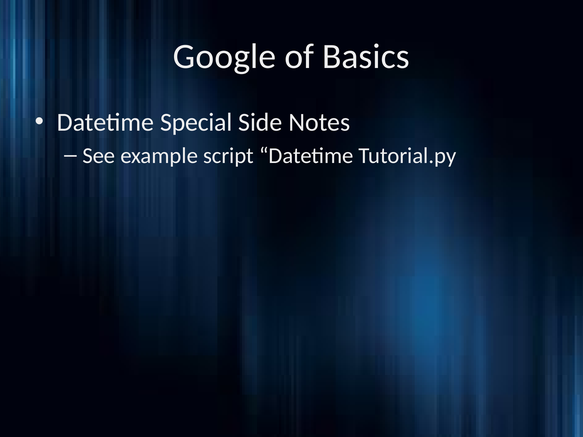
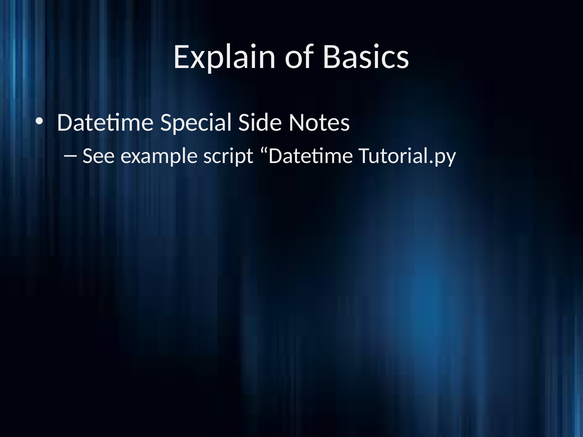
Google: Google -> Explain (225, 56)
